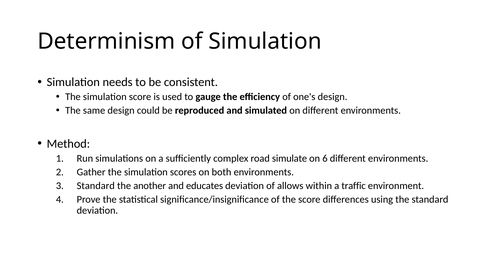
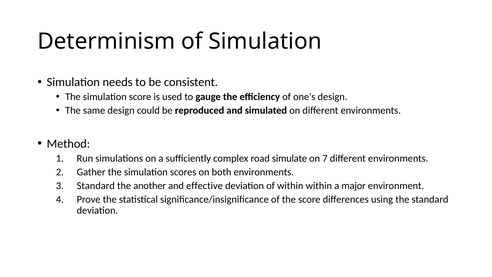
6: 6 -> 7 (325, 158)
educates: educates -> effective (205, 186)
of allows: allows -> within (290, 186)
traffic: traffic -> major (354, 186)
